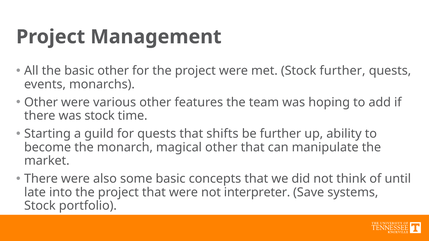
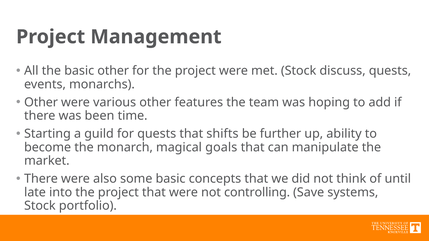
Stock further: further -> discuss (343, 71)
was stock: stock -> been (100, 116)
magical other: other -> goals (221, 147)
interpreter: interpreter -> controlling (257, 192)
